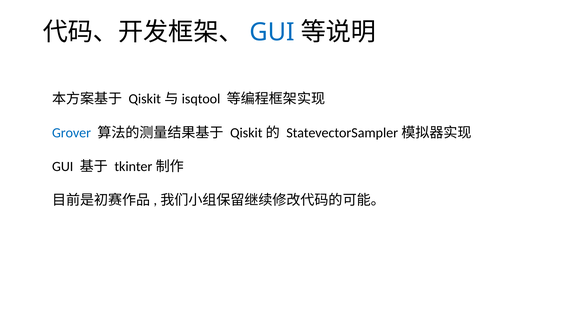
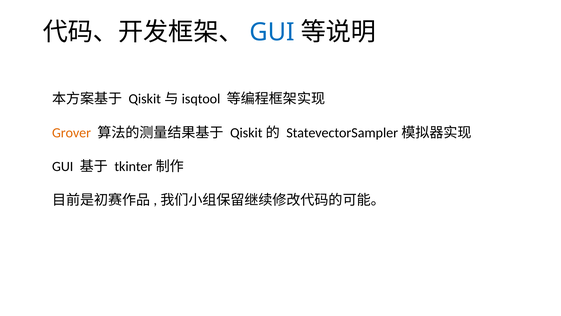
Grover colour: blue -> orange (71, 133)
